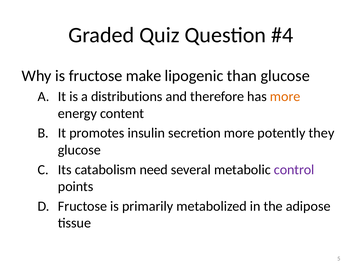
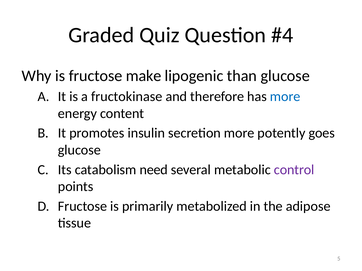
distributions: distributions -> fructokinase (127, 97)
more colour: orange -> blue (285, 97)
they: they -> goes (322, 133)
